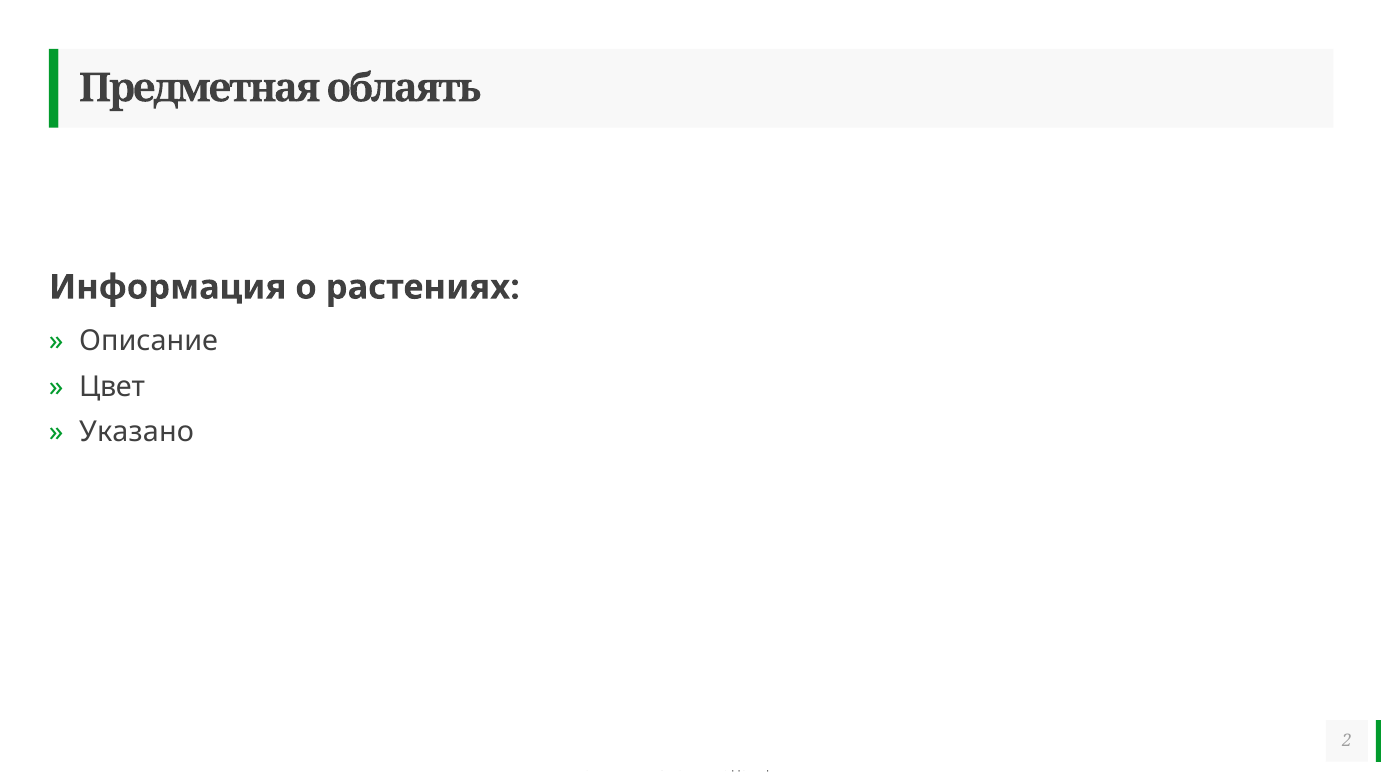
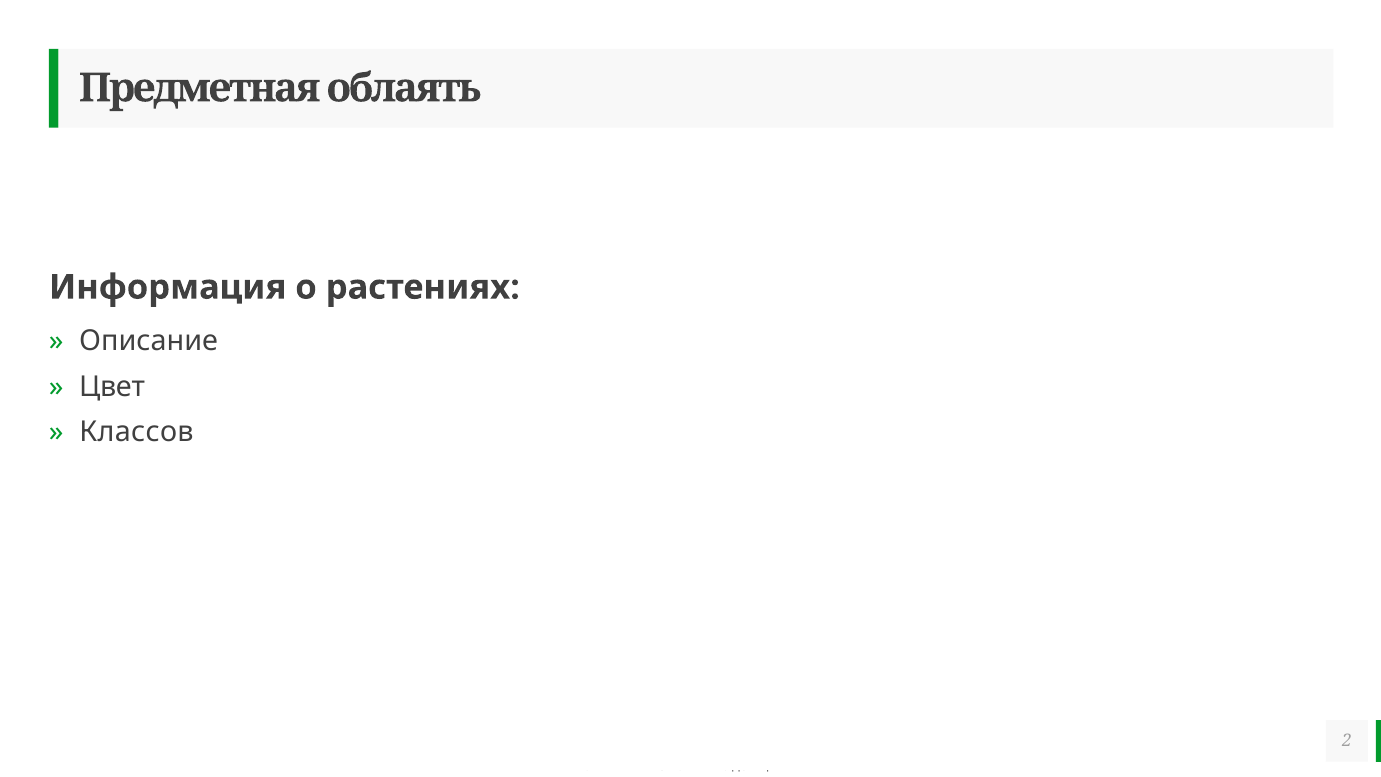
Указано: Указано -> Классов (136, 432)
